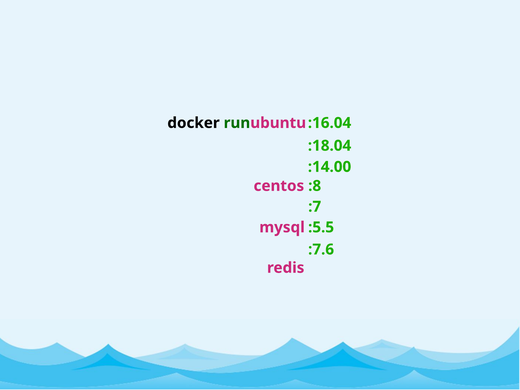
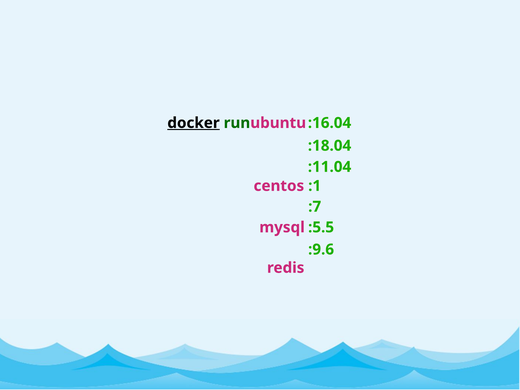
docker underline: none -> present (194, 123)
:14.00: :14.00 -> :11.04 (330, 167)
:8: :8 -> :1 (315, 186)
:7.6: :7.6 -> :9.6 (321, 249)
